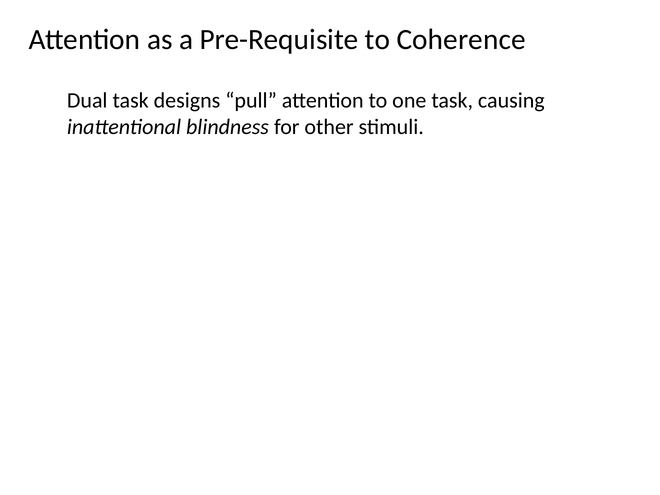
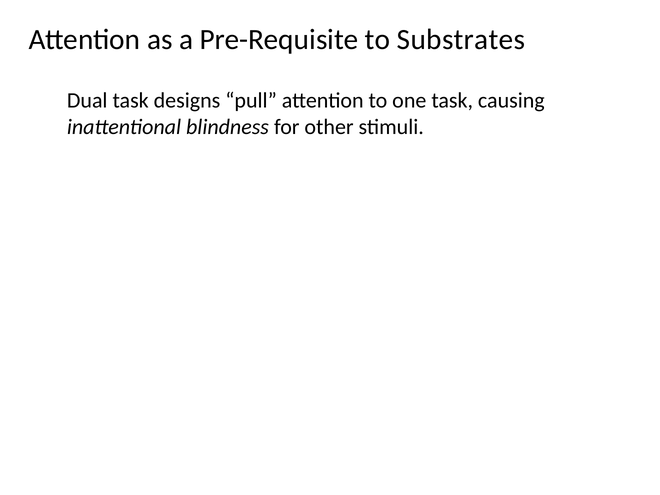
Coherence: Coherence -> Substrates (461, 39)
